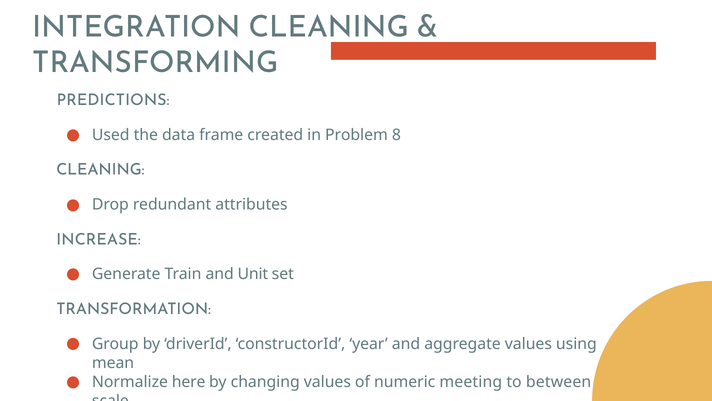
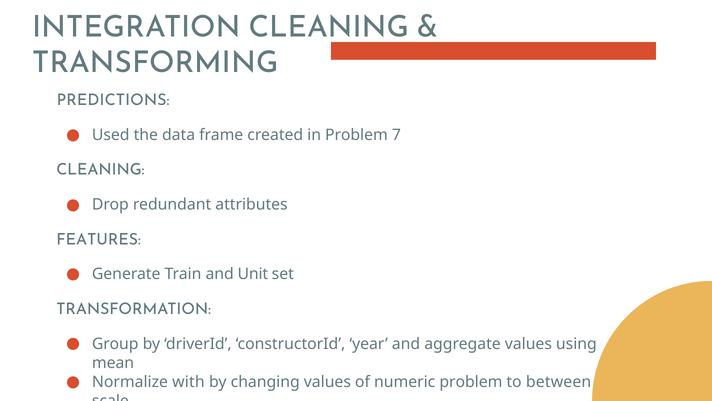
8: 8 -> 7 (396, 135)
INCREASE: INCREASE -> FEATURES (99, 239)
here: here -> with (188, 381)
numeric meeting: meeting -> problem (471, 381)
